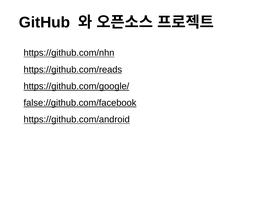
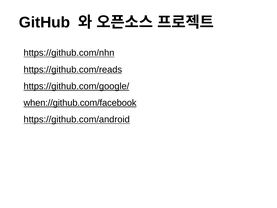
false://github.com/facebook: false://github.com/facebook -> when://github.com/facebook (80, 103)
